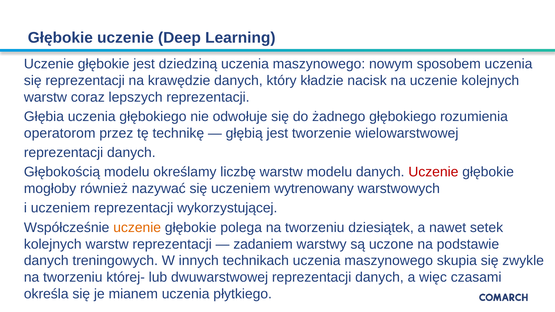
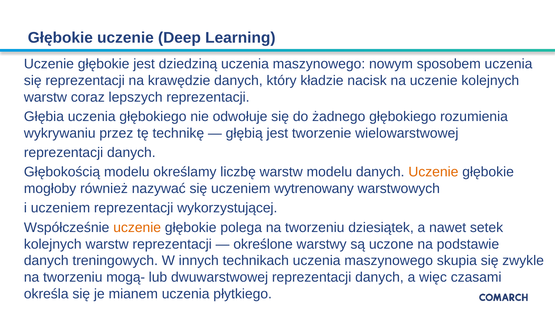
operatorom: operatorom -> wykrywaniu (60, 133)
Uczenie colour: red -> orange (433, 172)
zadaniem: zadaniem -> określone (263, 244)
której-: której- -> mogą- (126, 278)
